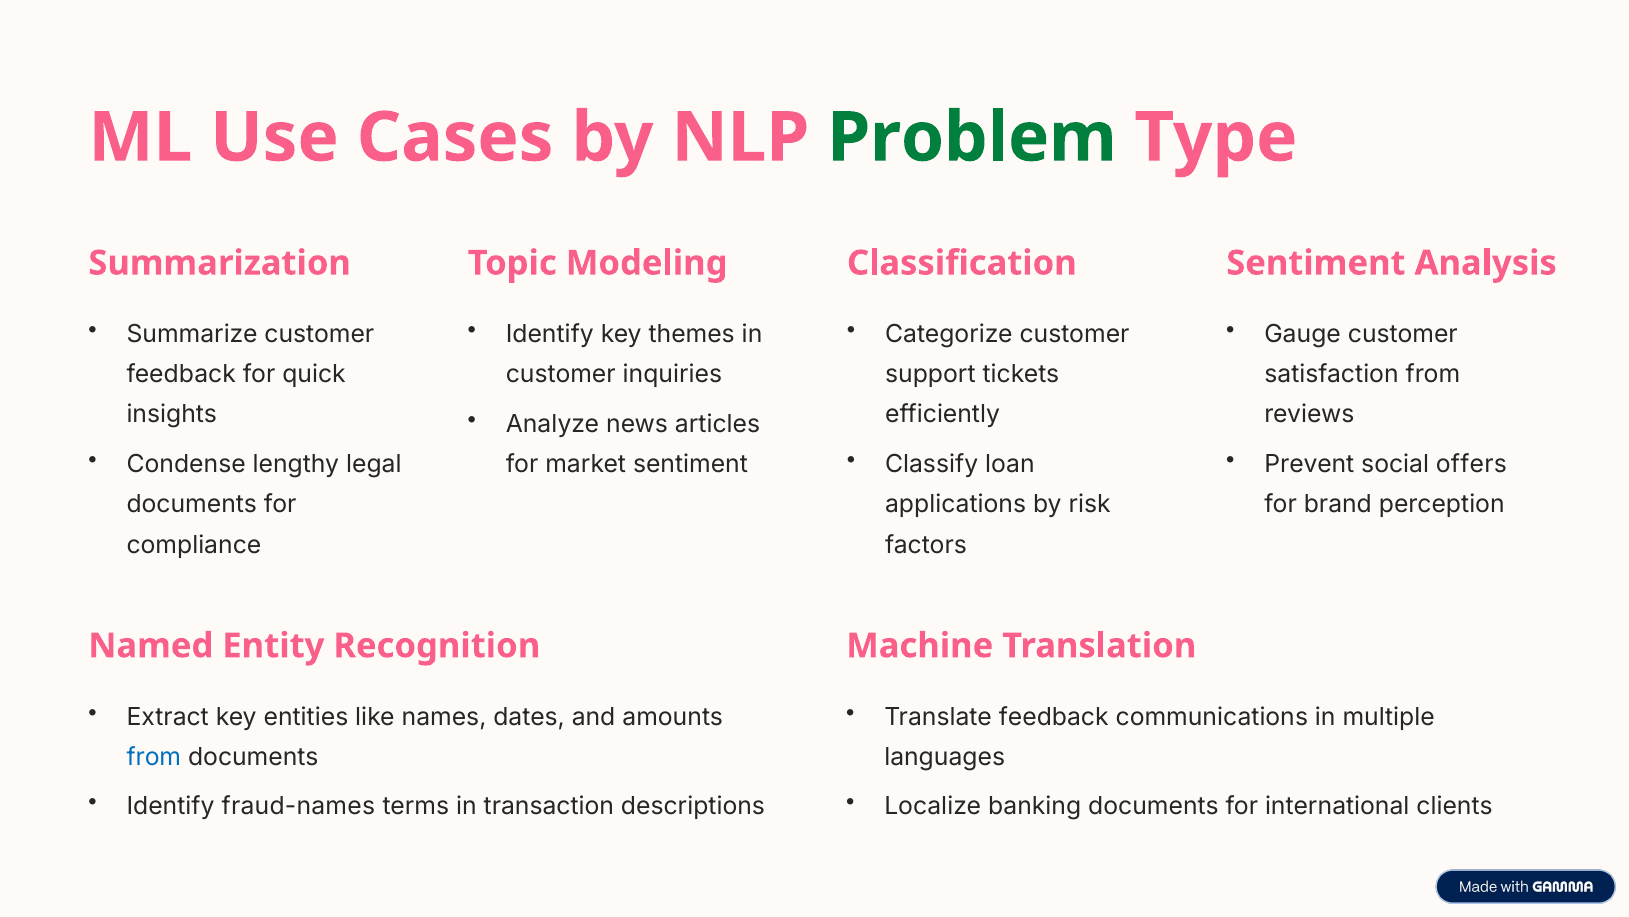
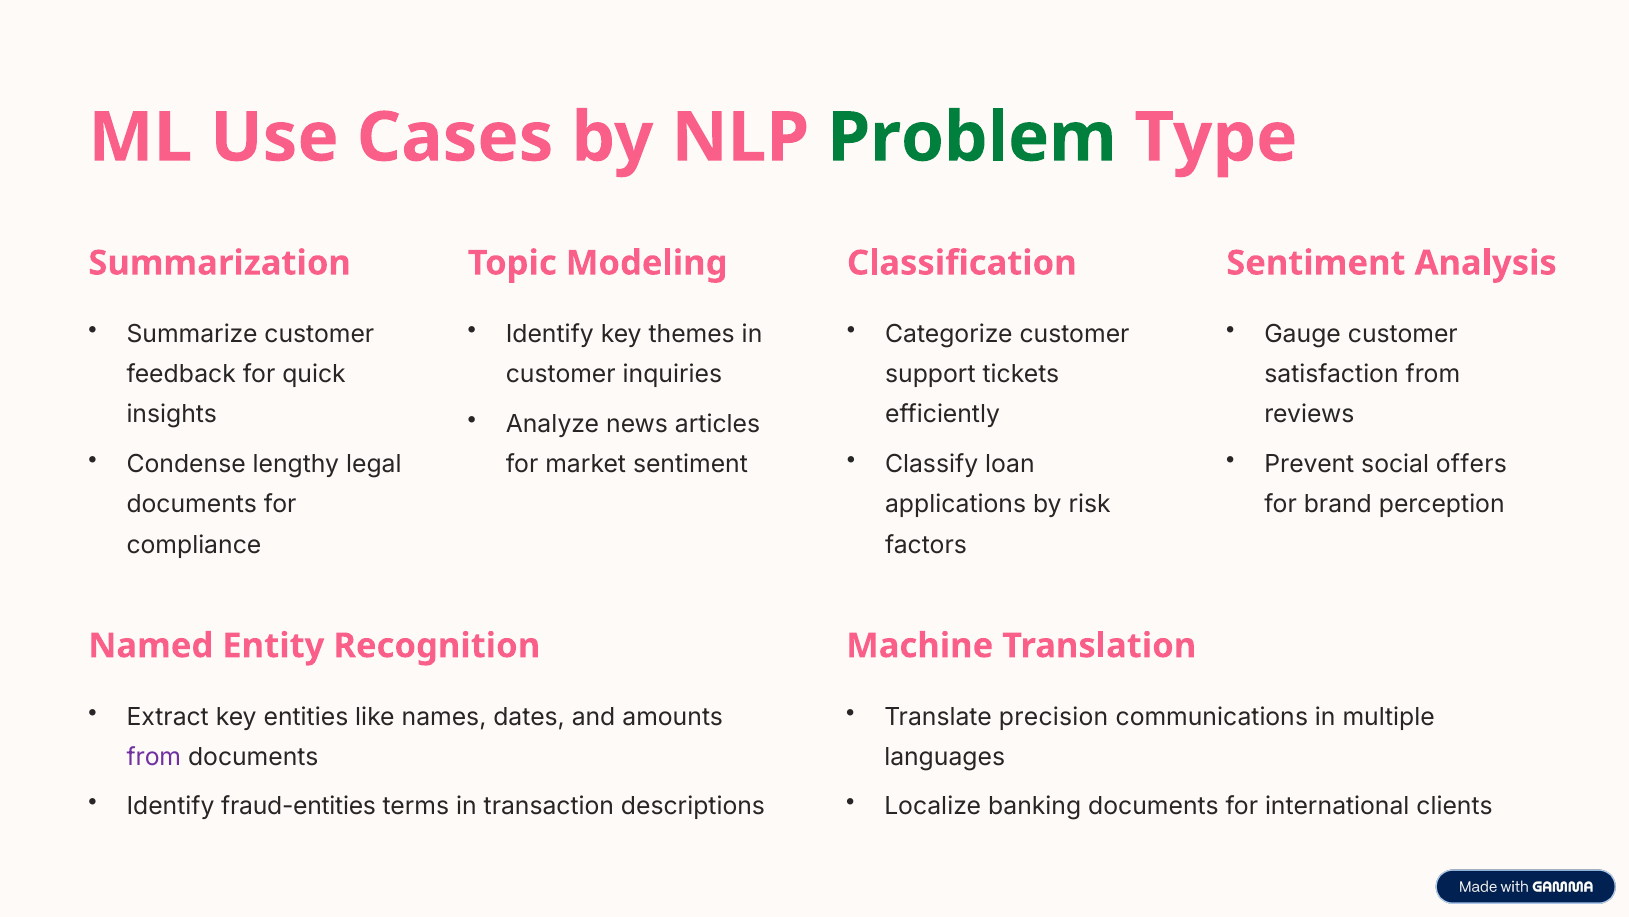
Translate feedback: feedback -> precision (1054, 716)
from colour: blue -> purple (154, 757)
fraud-names: fraud-names -> fraud-entities (299, 806)
